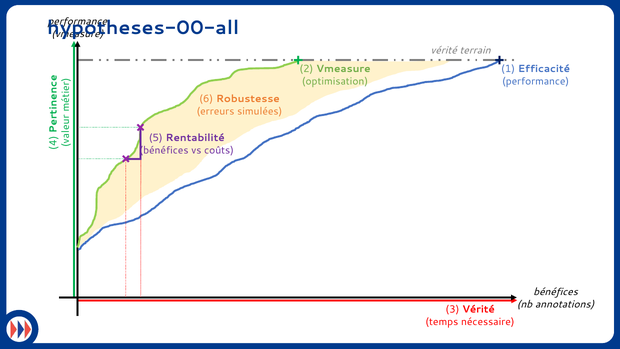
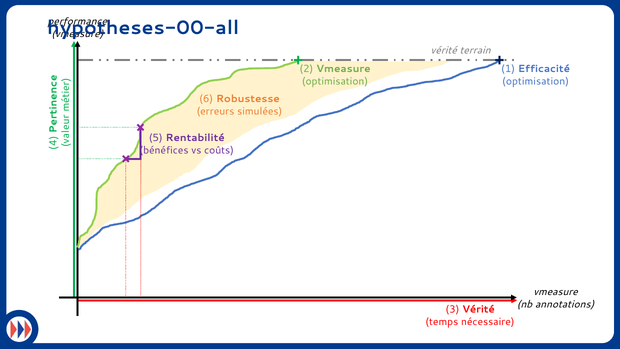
performance: performance -> optimisation (536, 81)
bénéfices: bénéfices -> vmeasure (556, 292)
